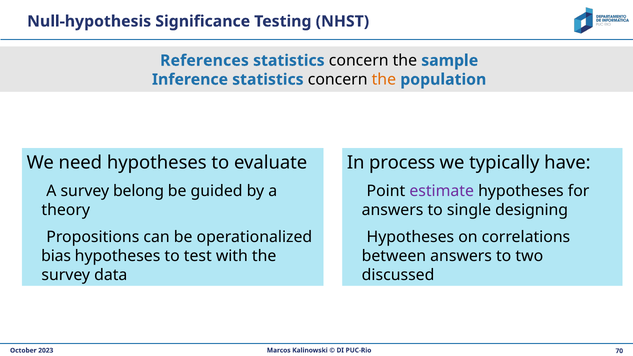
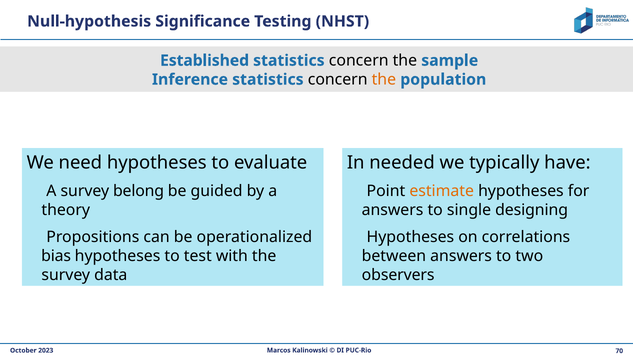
References: References -> Established (205, 61)
process: process -> needed (402, 163)
estimate colour: purple -> orange (442, 191)
discussed: discussed -> observers (398, 275)
